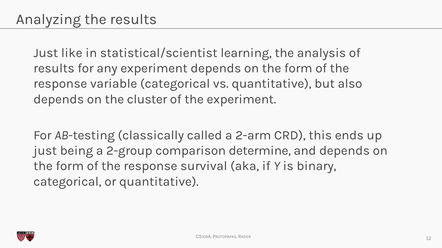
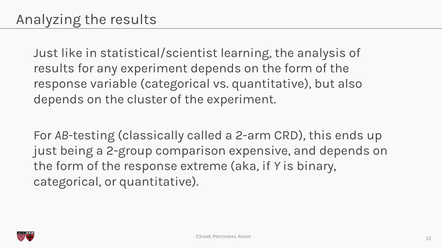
determine: determine -> expensive (260, 151)
survival: survival -> extreme (204, 166)
